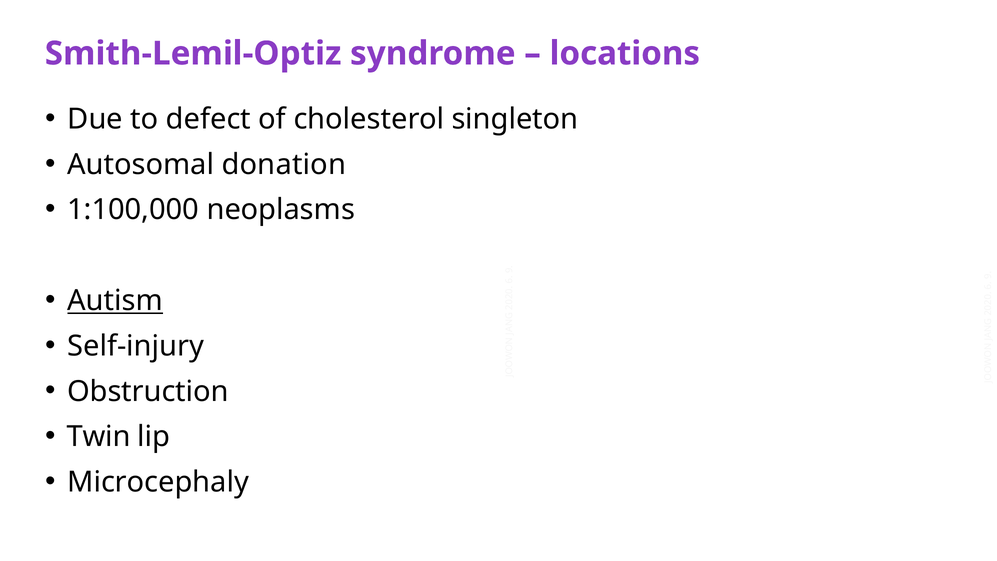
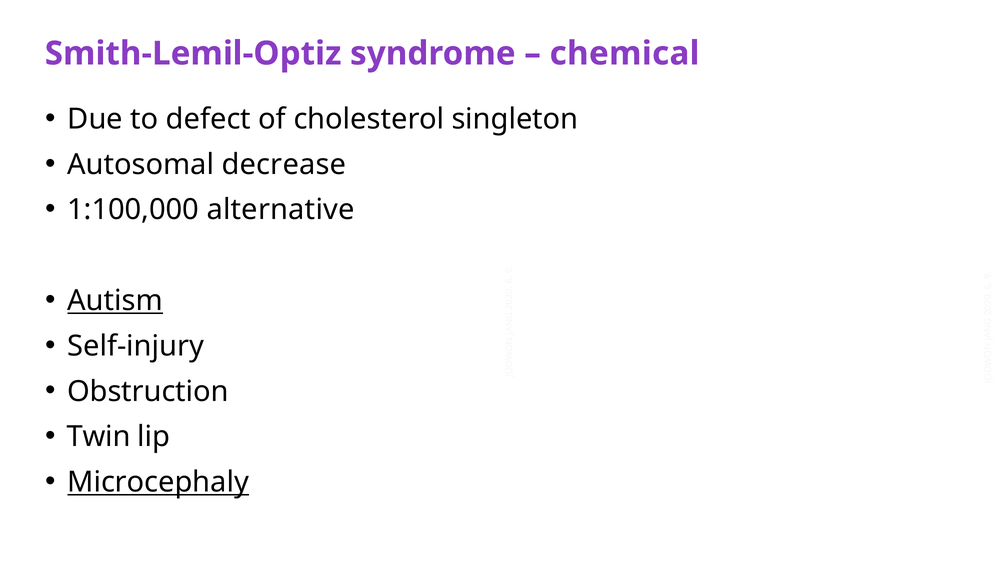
locations: locations -> chemical (625, 54)
donation: donation -> decrease (284, 164)
neoplasms: neoplasms -> alternative (281, 210)
Microcephaly underline: none -> present (158, 482)
